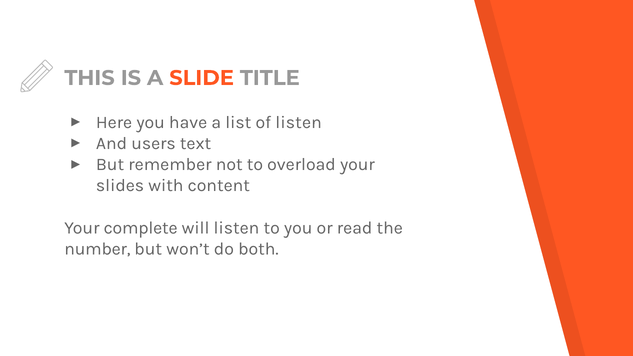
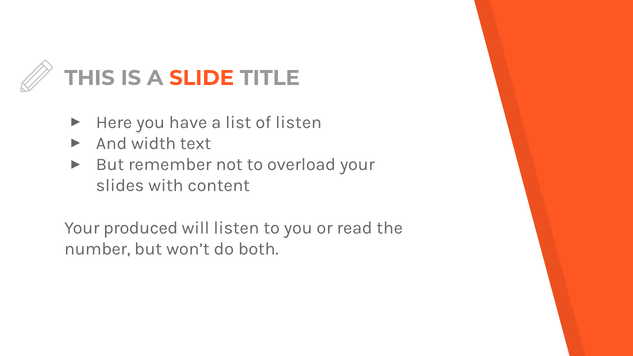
users: users -> width (154, 143)
complete: complete -> produced (141, 228)
